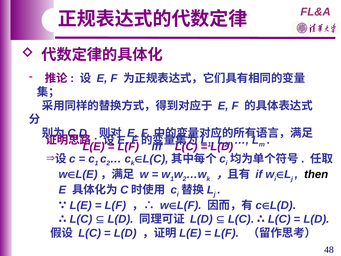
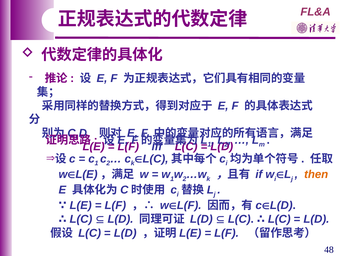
then colour: black -> orange (316, 174)
